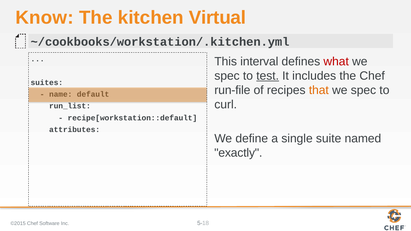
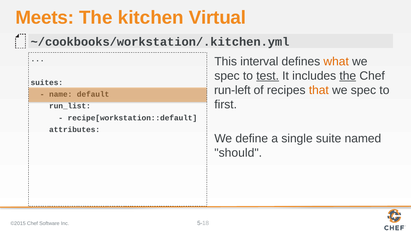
Know: Know -> Meets (45, 18)
what colour: red -> orange (336, 61)
the underline: none -> present (348, 76)
run-file: run-file -> run-left (232, 90)
curl: curl -> first (226, 105)
exactly: exactly -> should (238, 153)
